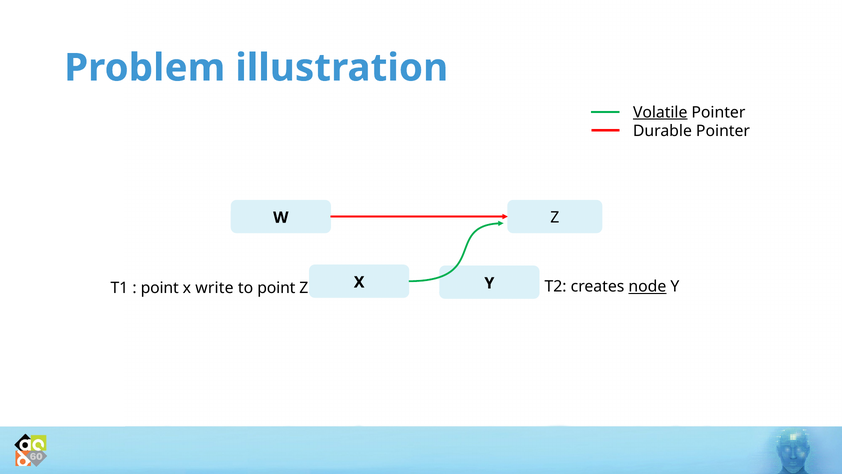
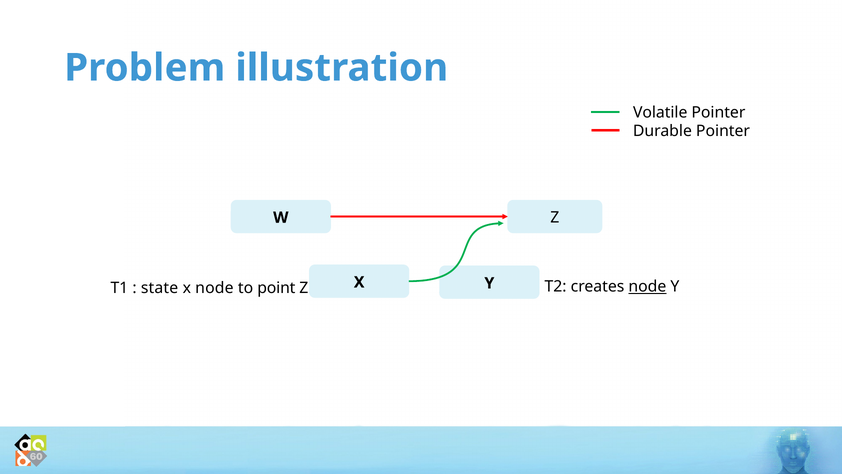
Volatile underline: present -> none (660, 112)
point: point -> state (160, 288)
x write: write -> node (214, 288)
